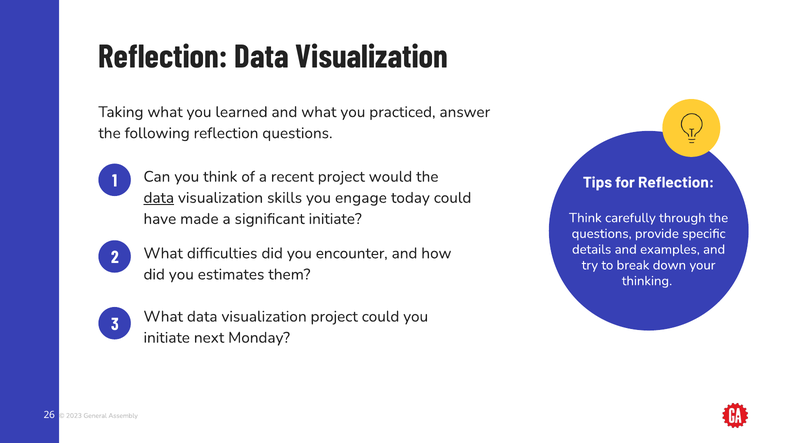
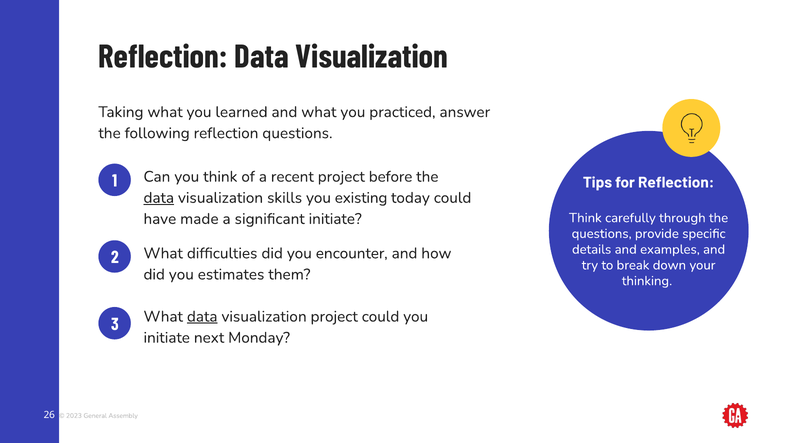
would: would -> before (391, 177)
engage: engage -> existing (361, 198)
data underline: none -> present (202, 317)
